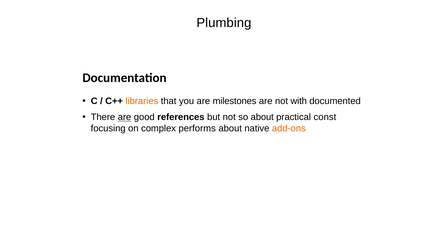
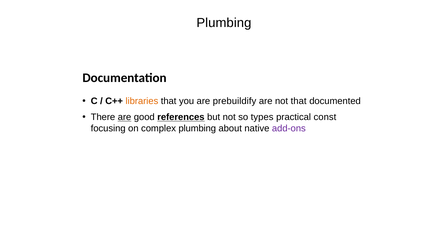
milestones: milestones -> prebuildify (235, 101)
not with: with -> that (299, 101)
references underline: none -> present (181, 117)
so about: about -> types (262, 117)
complex performs: performs -> plumbing (197, 128)
add-ons colour: orange -> purple (289, 128)
